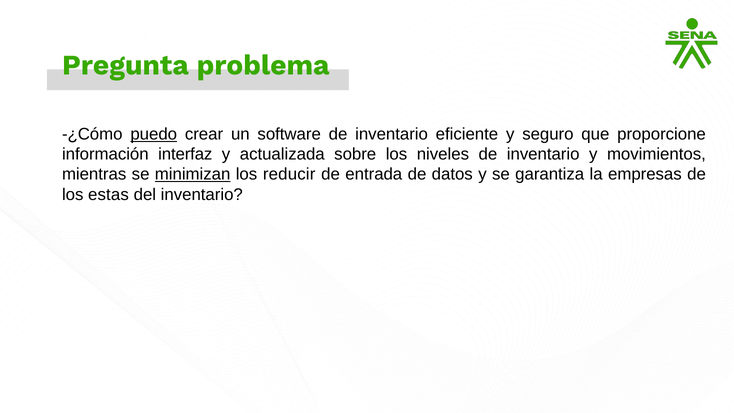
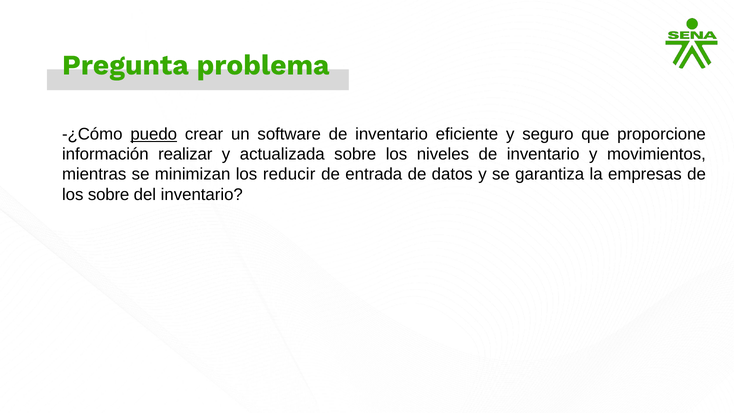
interfaz: interfaz -> realizar (185, 154)
minimizan underline: present -> none (193, 174)
los estas: estas -> sobre (109, 195)
